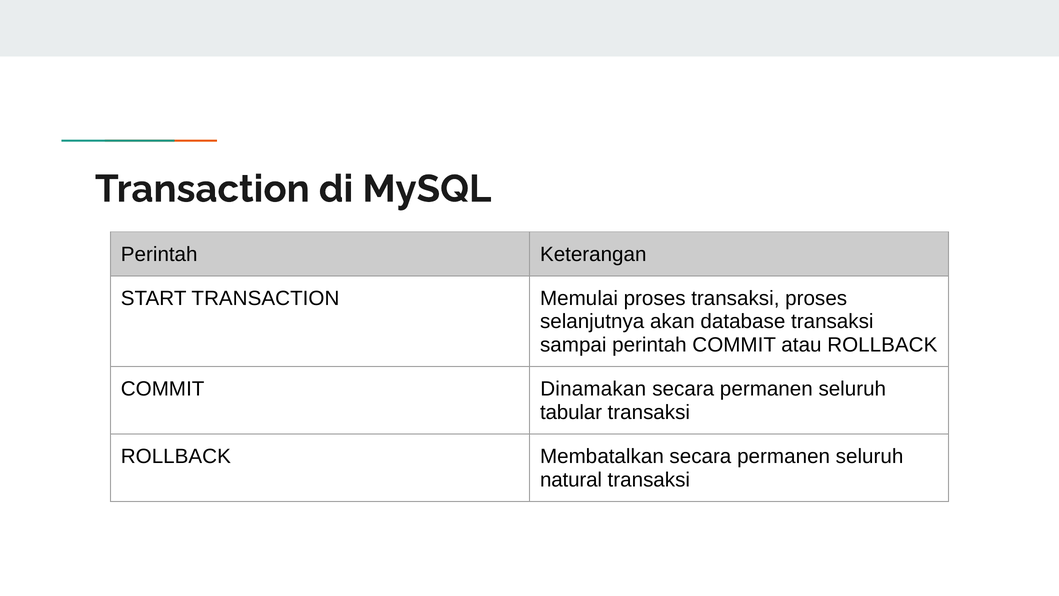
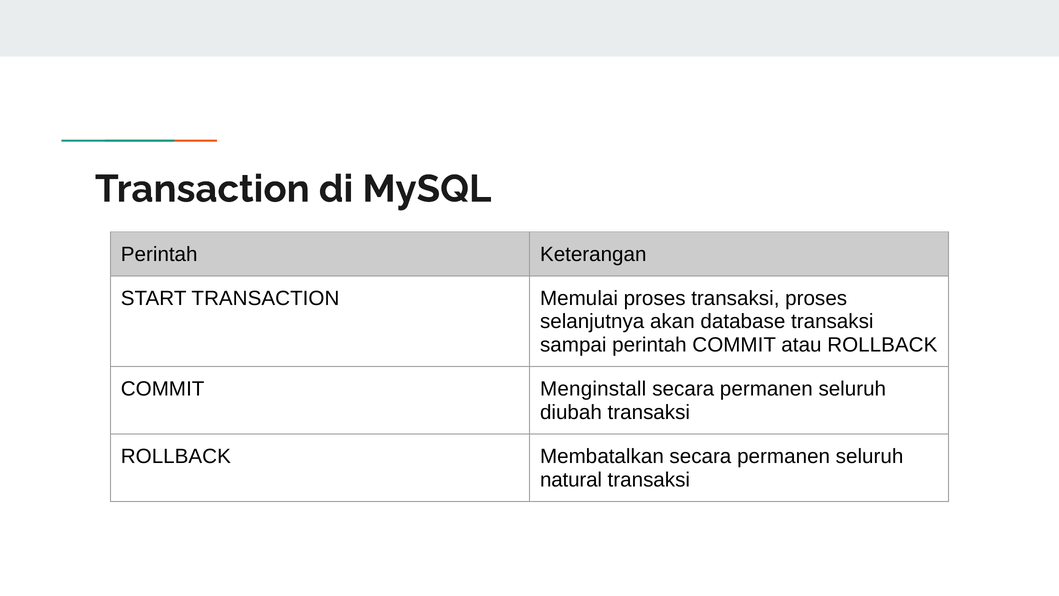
Dinamakan: Dinamakan -> Menginstall (593, 389)
tabular: tabular -> diubah (571, 412)
